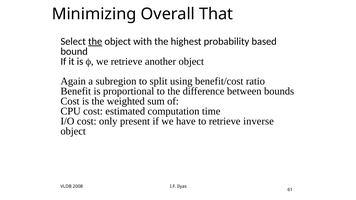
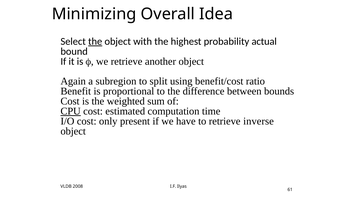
That: That -> Idea (216, 14)
based: based -> actual (264, 41)
CPU underline: none -> present (71, 111)
